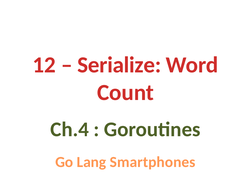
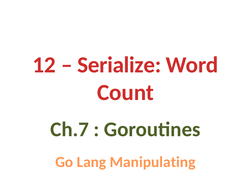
Ch.4: Ch.4 -> Ch.7 (70, 130)
Smartphones: Smartphones -> Manipulating (153, 162)
